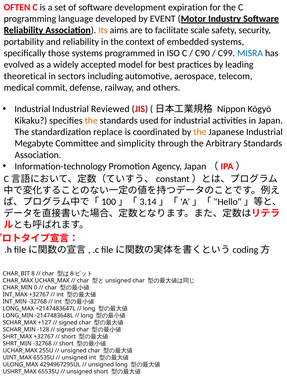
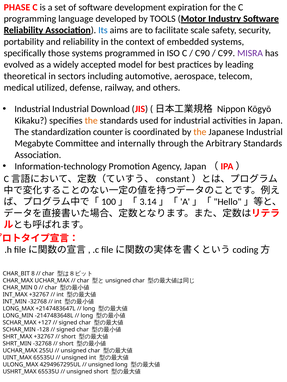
OFTEN: OFTEN -> PHASE (17, 7)
EVENT: EVENT -> TOOLS (163, 19)
Its colour: orange -> blue (103, 30)
MISRA colour: blue -> purple (250, 53)
commit: commit -> utilized (52, 88)
Reviewed: Reviewed -> Download (110, 109)
replace: replace -> counter (108, 132)
simplicity: simplicity -> internally (136, 144)
